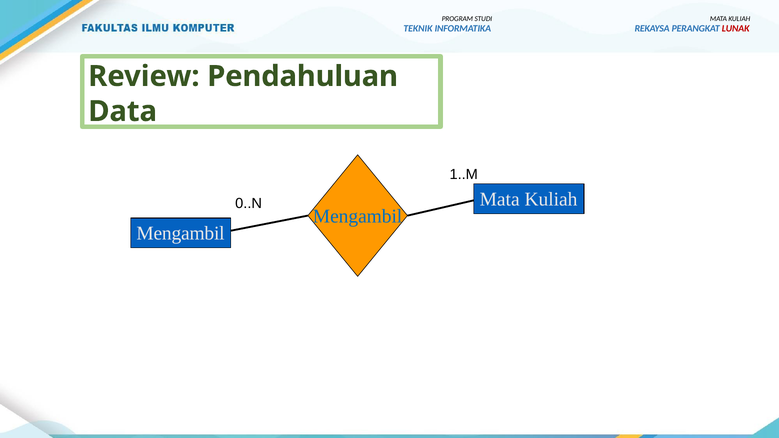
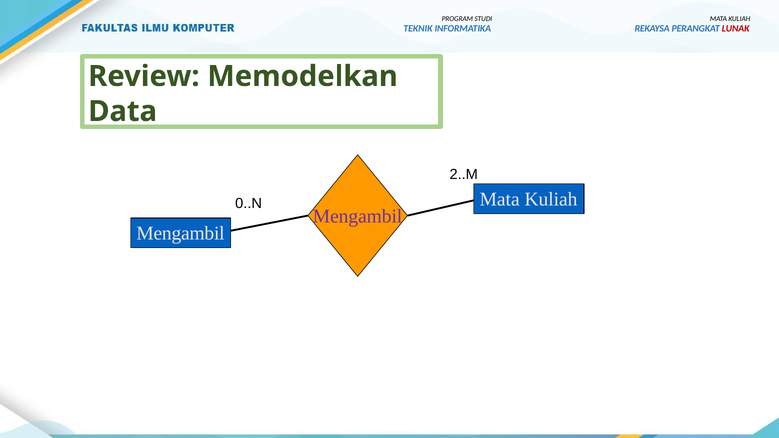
Pendahuluan: Pendahuluan -> Memodelkan (303, 76)
1..M: 1..M -> 2..M (464, 174)
Mengambil colour: blue -> purple (358, 216)
